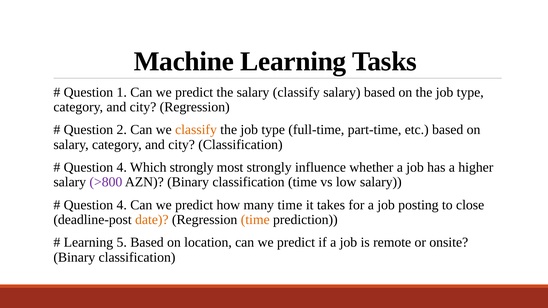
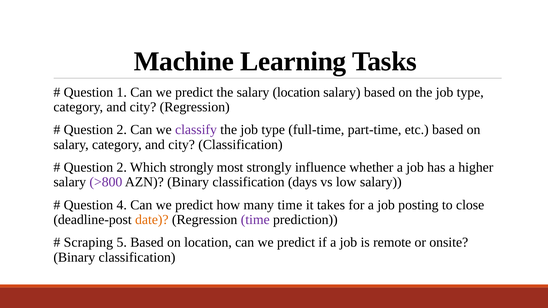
salary classify: classify -> location (296, 92)
classify colour: orange -> purple (196, 130)
4: 4 -> 2 (122, 167)
classification time: time -> days (303, 182)
time colour: orange -> purple (255, 220)
Learning: Learning -> Scraping (88, 243)
